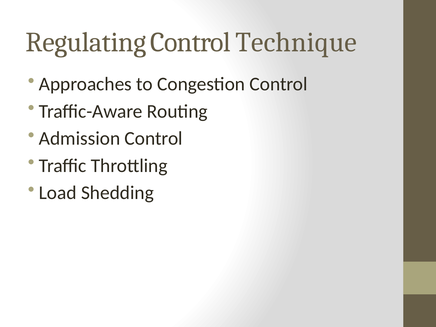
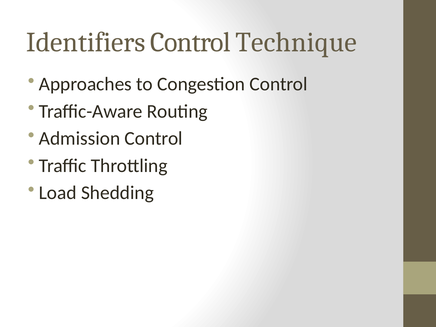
Regulating: Regulating -> Identifiers (86, 42)
